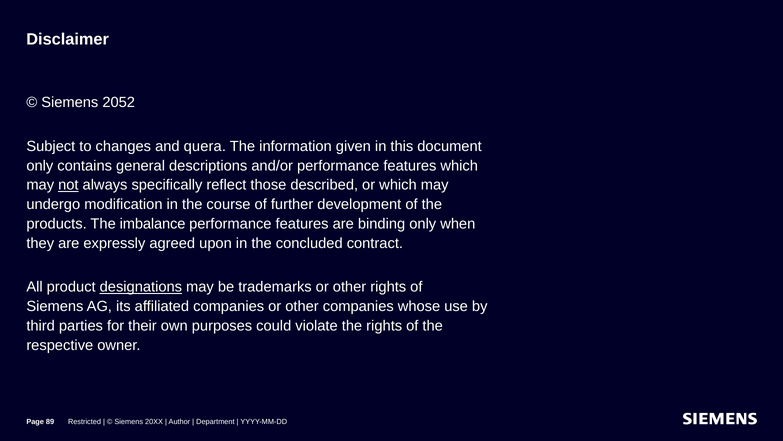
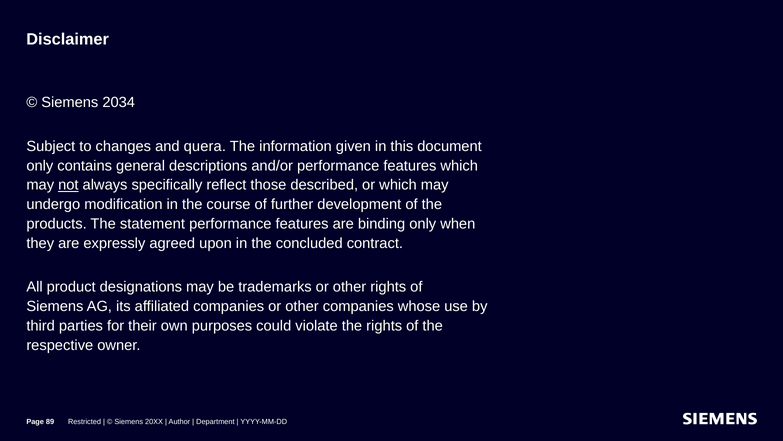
2052: 2052 -> 2034 (119, 102)
imbalance: imbalance -> statement (152, 224)
designations underline: present -> none (141, 287)
